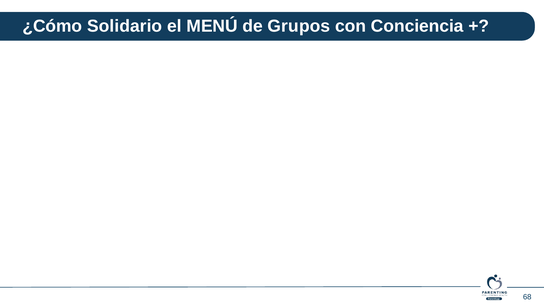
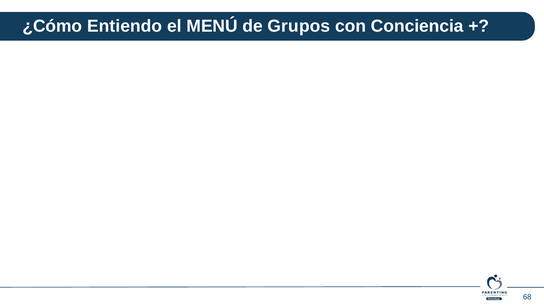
Solidario: Solidario -> Entiendo (125, 26)
